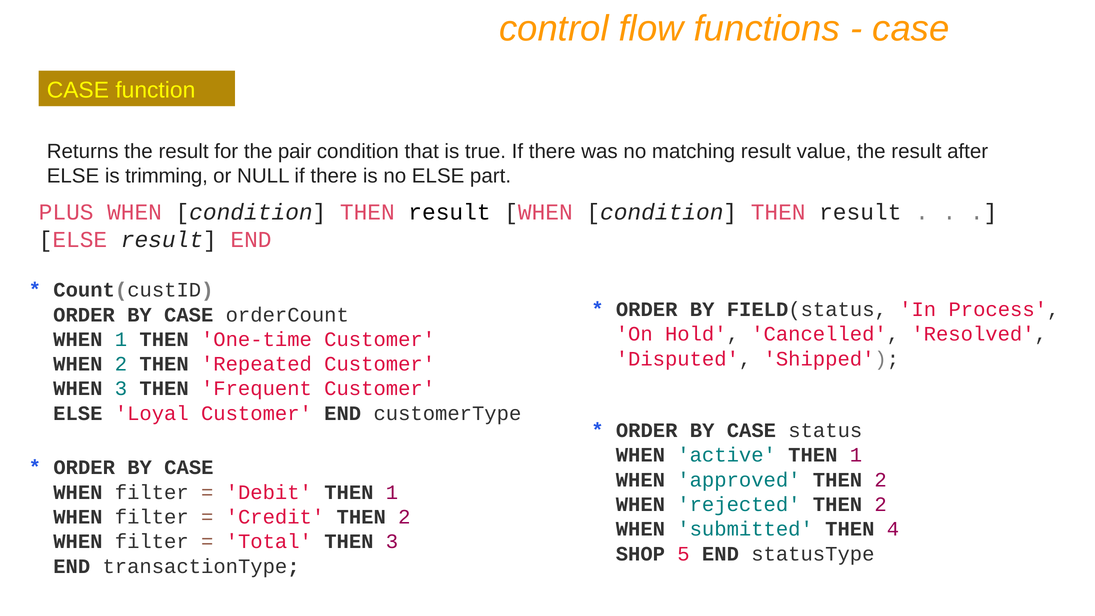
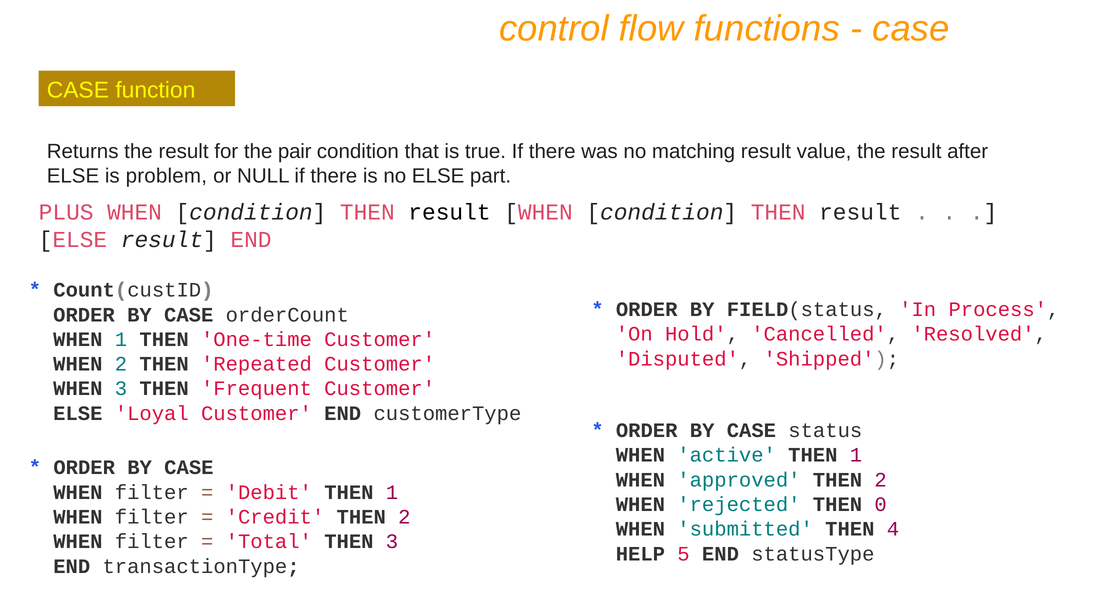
trimming: trimming -> problem (166, 176)
rejected THEN 2: 2 -> 0 (881, 504)
SHOP: SHOP -> HELP (640, 554)
